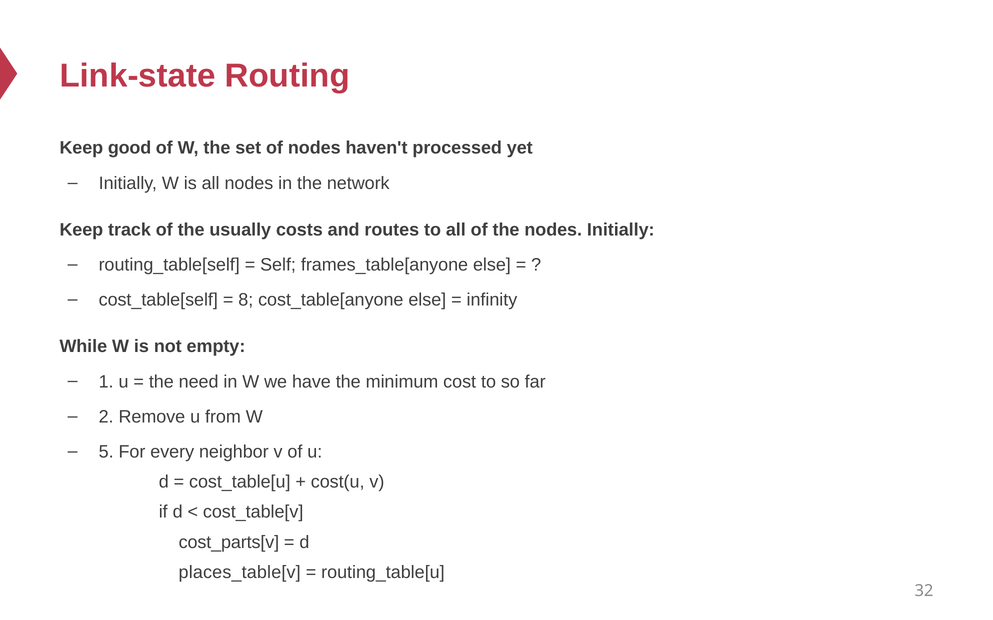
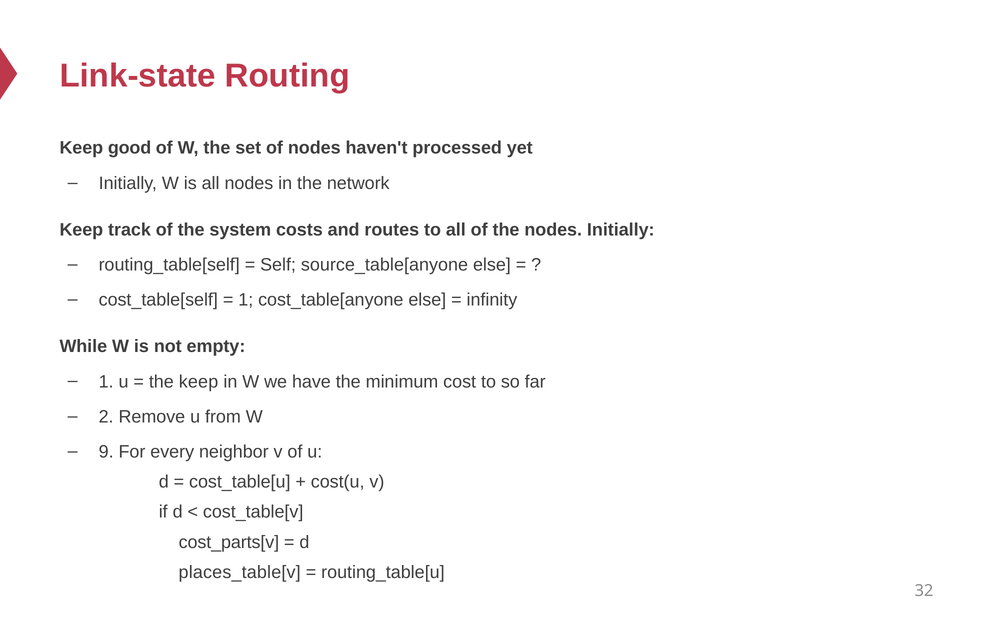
usually: usually -> system (240, 230)
frames_table[anyone: frames_table[anyone -> source_table[anyone (384, 265)
8: 8 -> 1 (246, 300)
the need: need -> keep (199, 382)
5: 5 -> 9 (106, 452)
